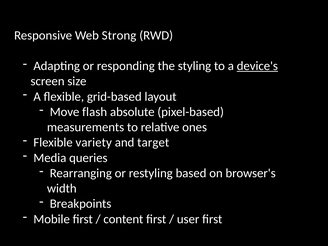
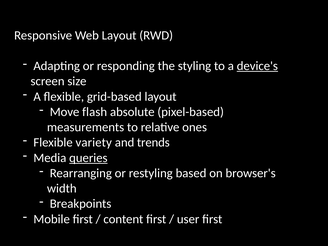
Web Strong: Strong -> Layout (119, 35)
target: target -> trends (153, 142)
queries underline: none -> present (88, 158)
